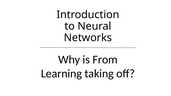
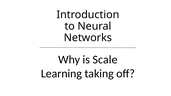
From: From -> Scale (105, 60)
